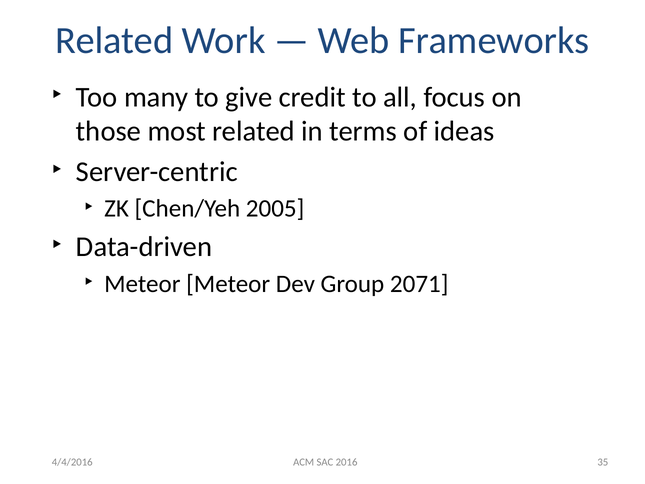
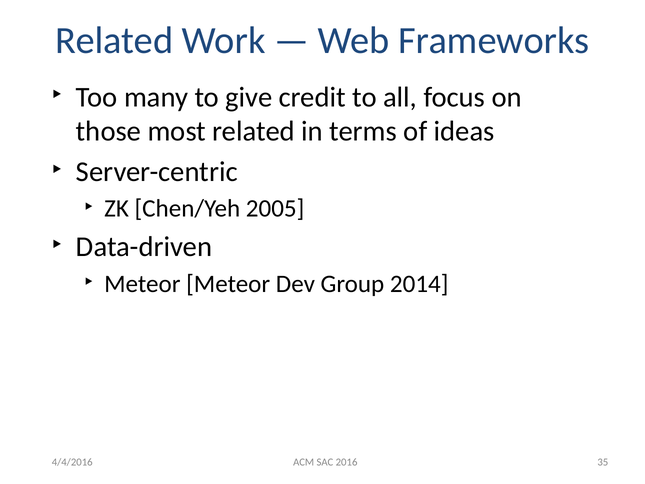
2071: 2071 -> 2014 (419, 284)
